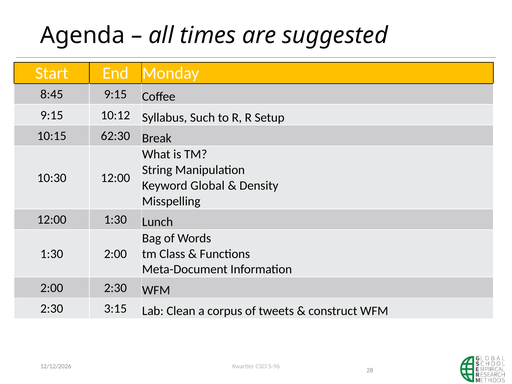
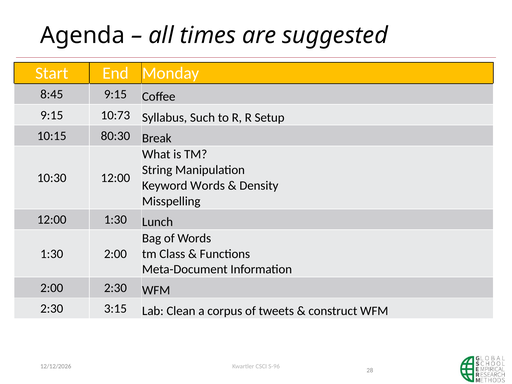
10:12: 10:12 -> 10:73 (115, 115)
62:30: 62:30 -> 80:30 (115, 136)
Keyword Global: Global -> Words (208, 186)
